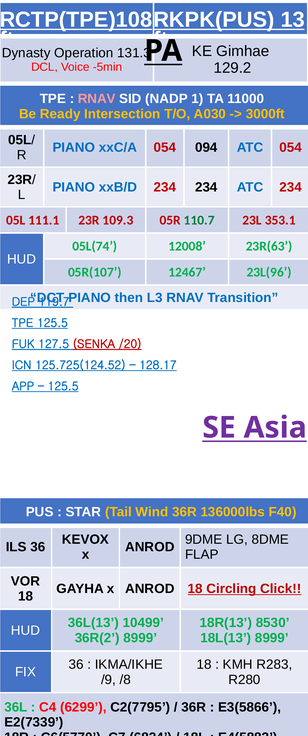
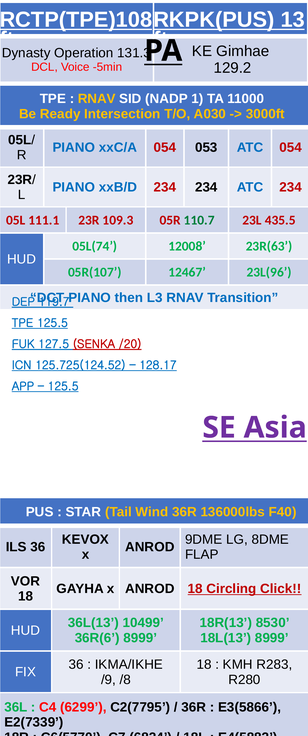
RNAV colour: pink -> yellow (97, 99)
094: 094 -> 053 (206, 148)
353.1: 353.1 -> 435.5 (280, 220)
36R(2: 36R(2 -> 36R(6 (97, 639)
